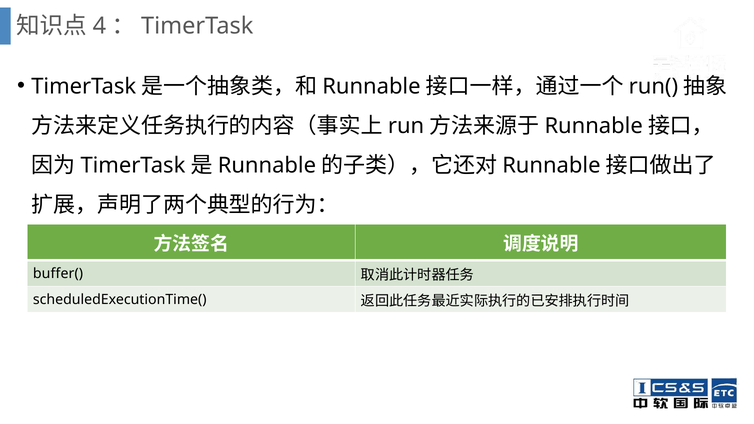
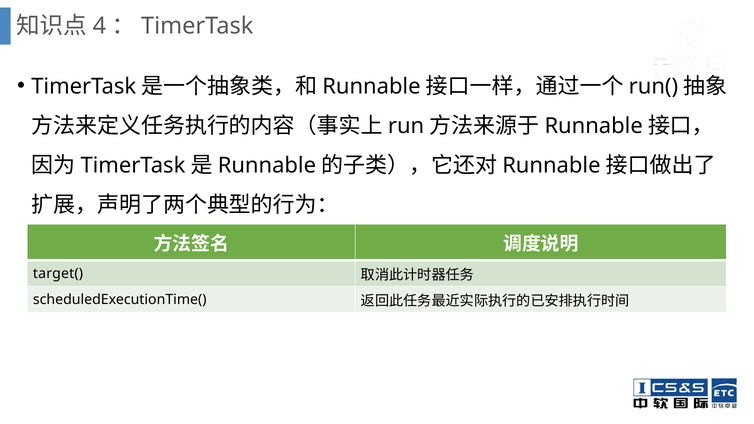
buffer(: buffer( -> target( (58, 274)
